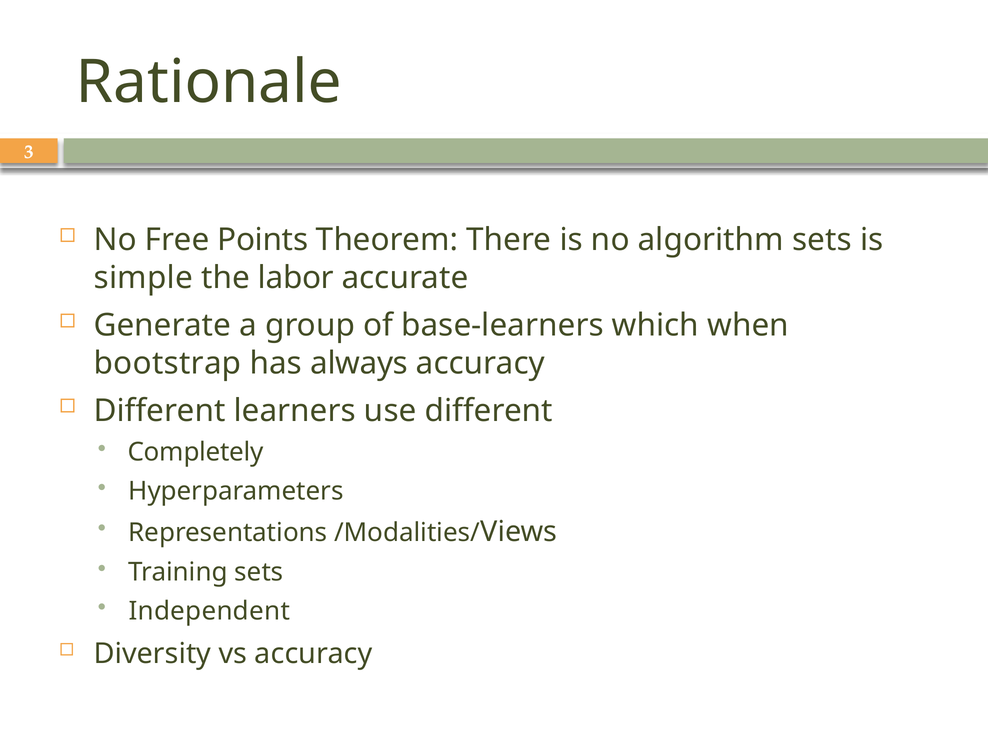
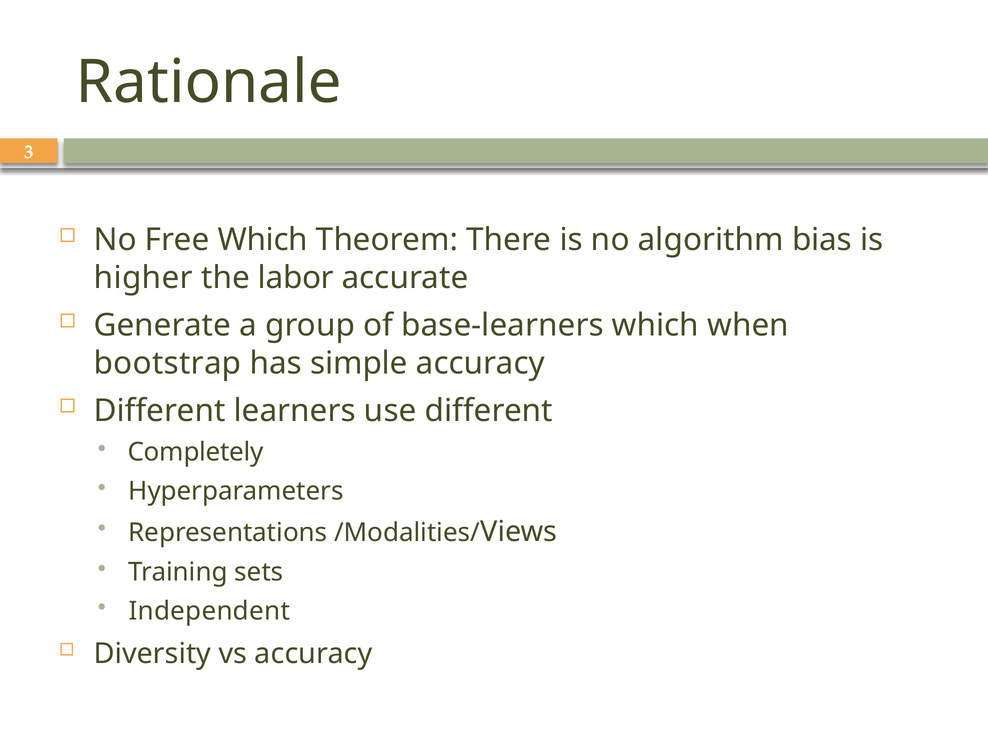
Free Points: Points -> Which (263, 240)
algorithm sets: sets -> bias (822, 240)
simple: simple -> higher (143, 278)
always: always -> simple (359, 363)
